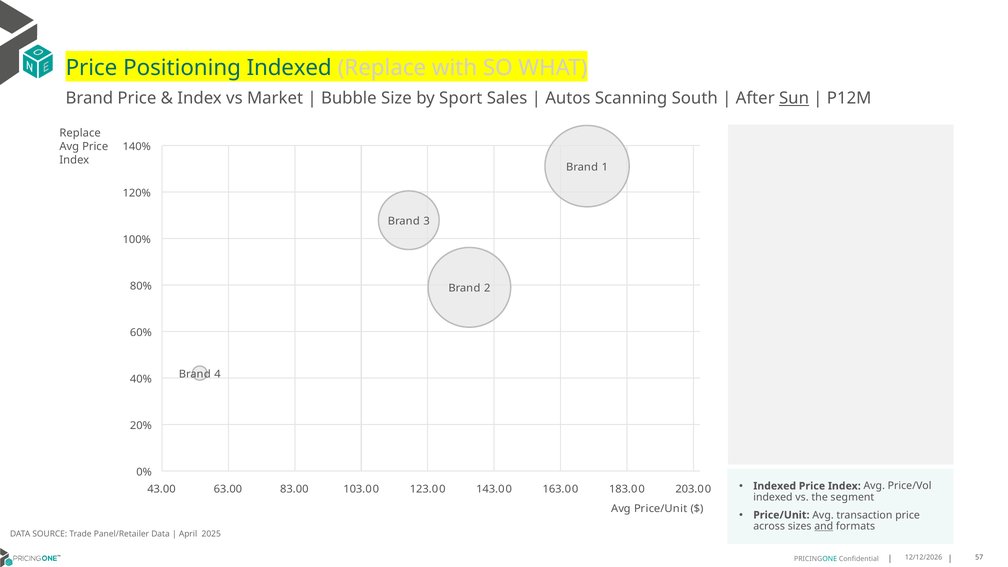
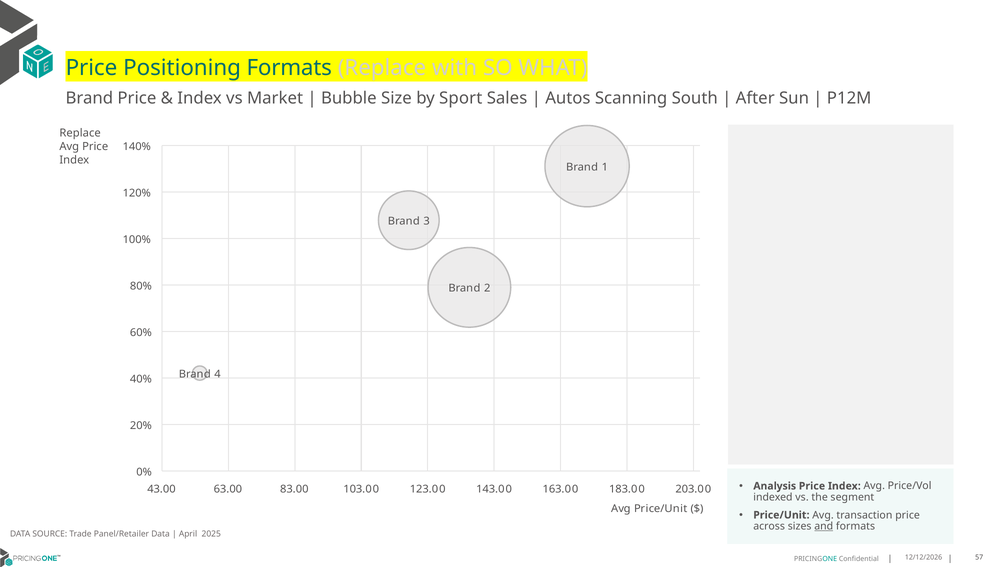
Positioning Indexed: Indexed -> Formats (289, 68)
Sun underline: present -> none (794, 98)
Indexed: Indexed -> Analysis (775, 486)
